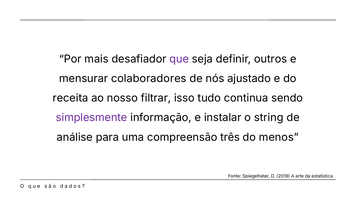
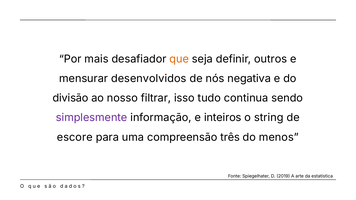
que colour: purple -> orange (179, 59)
colaboradores: colaboradores -> desenvolvidos (149, 79)
ajustado: ajustado -> negativa (249, 79)
receita: receita -> divisão (71, 98)
instalar: instalar -> inteiros (223, 118)
análise: análise -> escore (75, 137)
